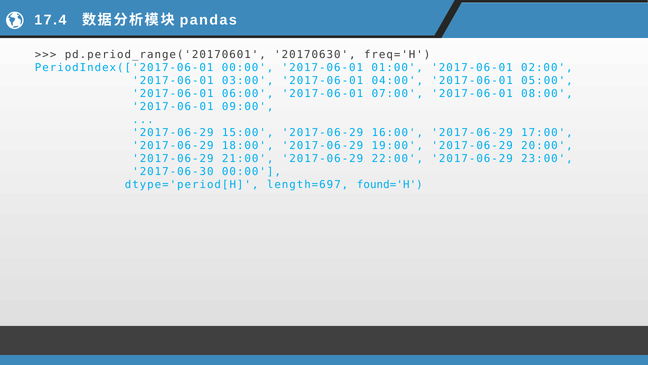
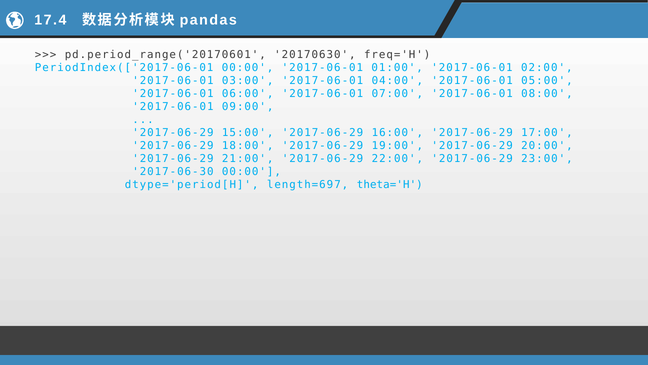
found='H: found='H -> theta='H (390, 184)
